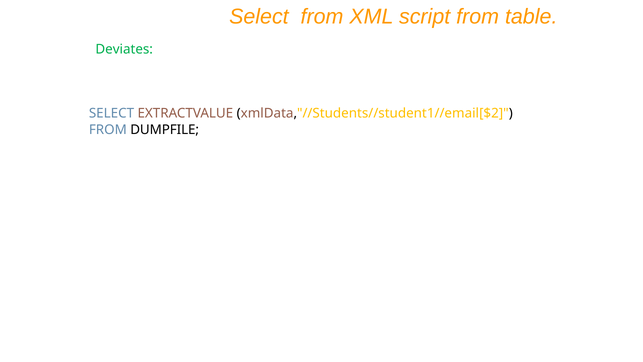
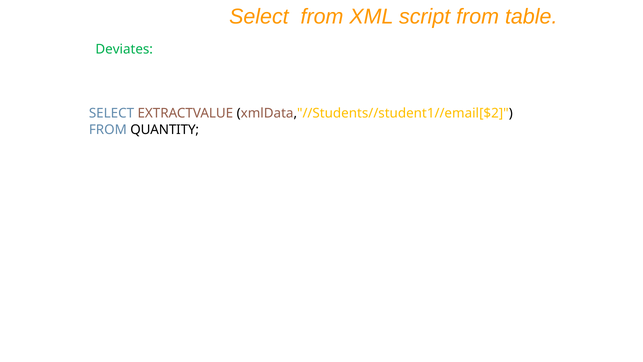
DUMPFILE: DUMPFILE -> QUANTITY (165, 129)
